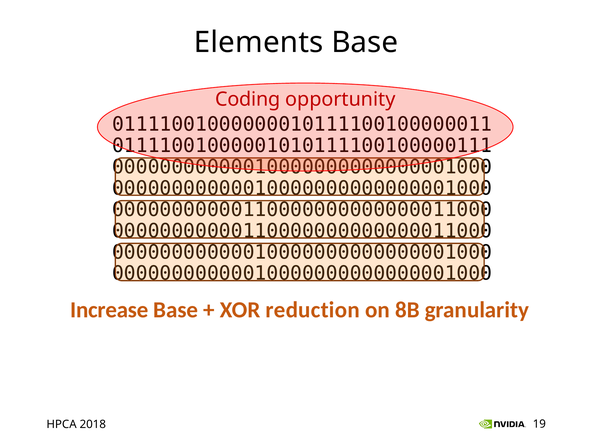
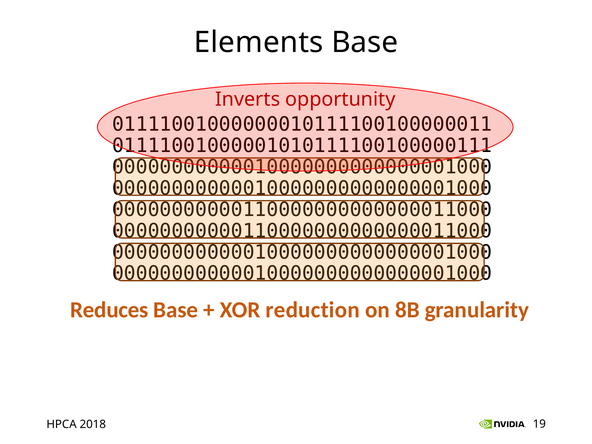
Coding: Coding -> Inverts (248, 99)
Increase: Increase -> Reduces (109, 310)
